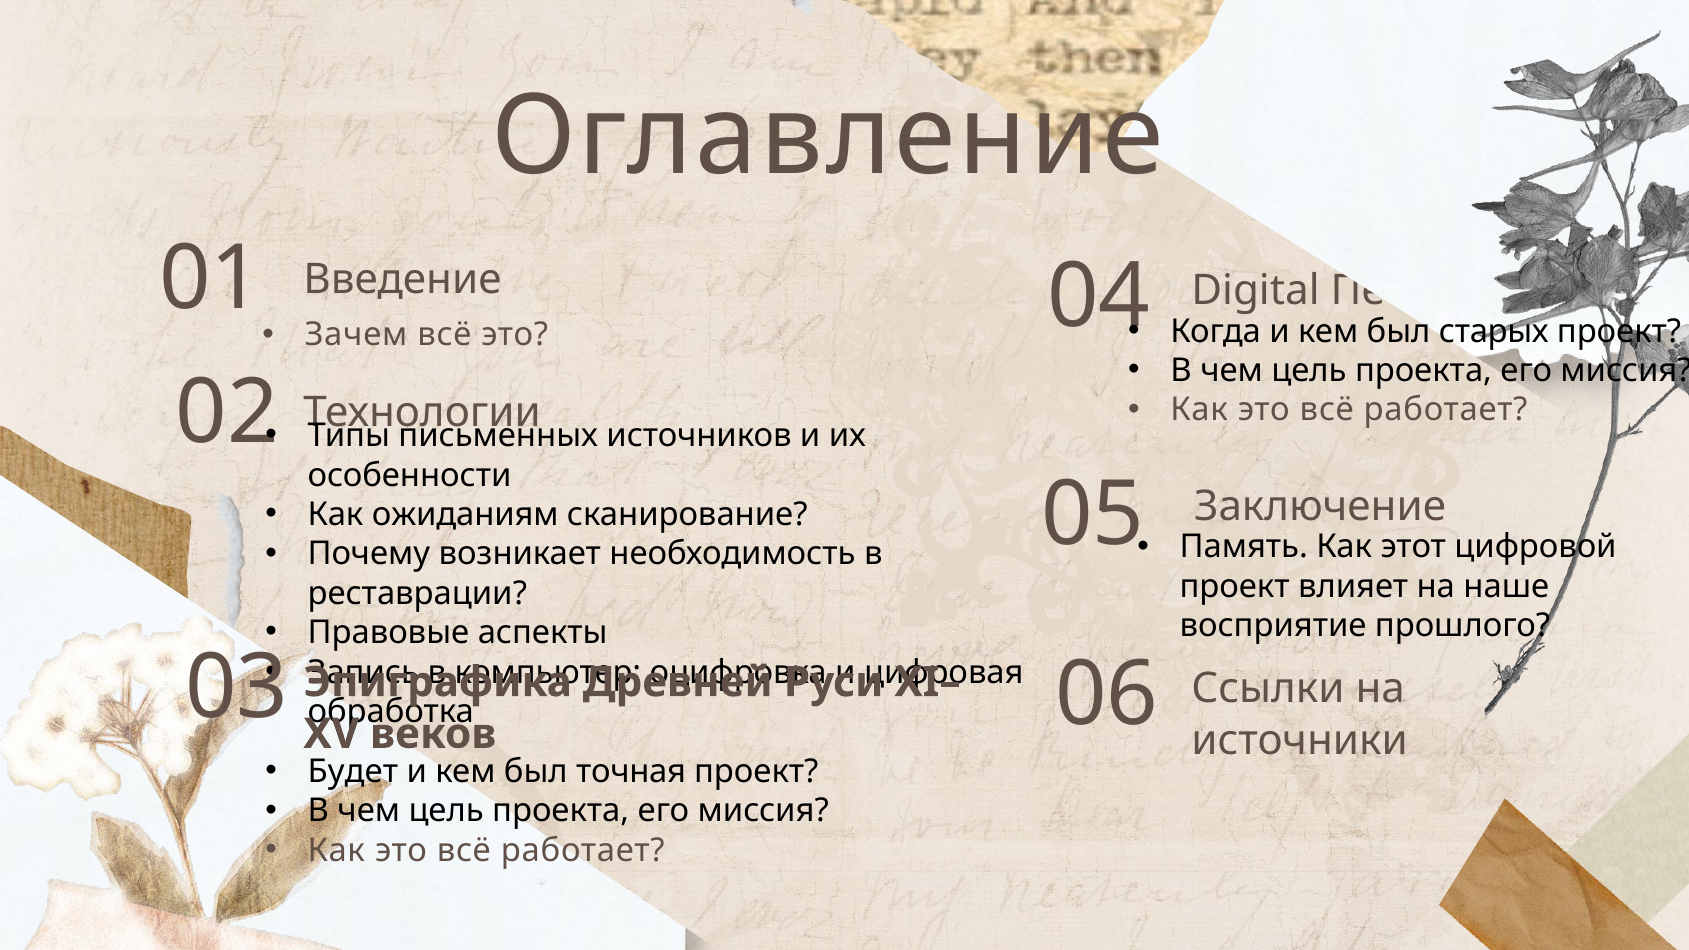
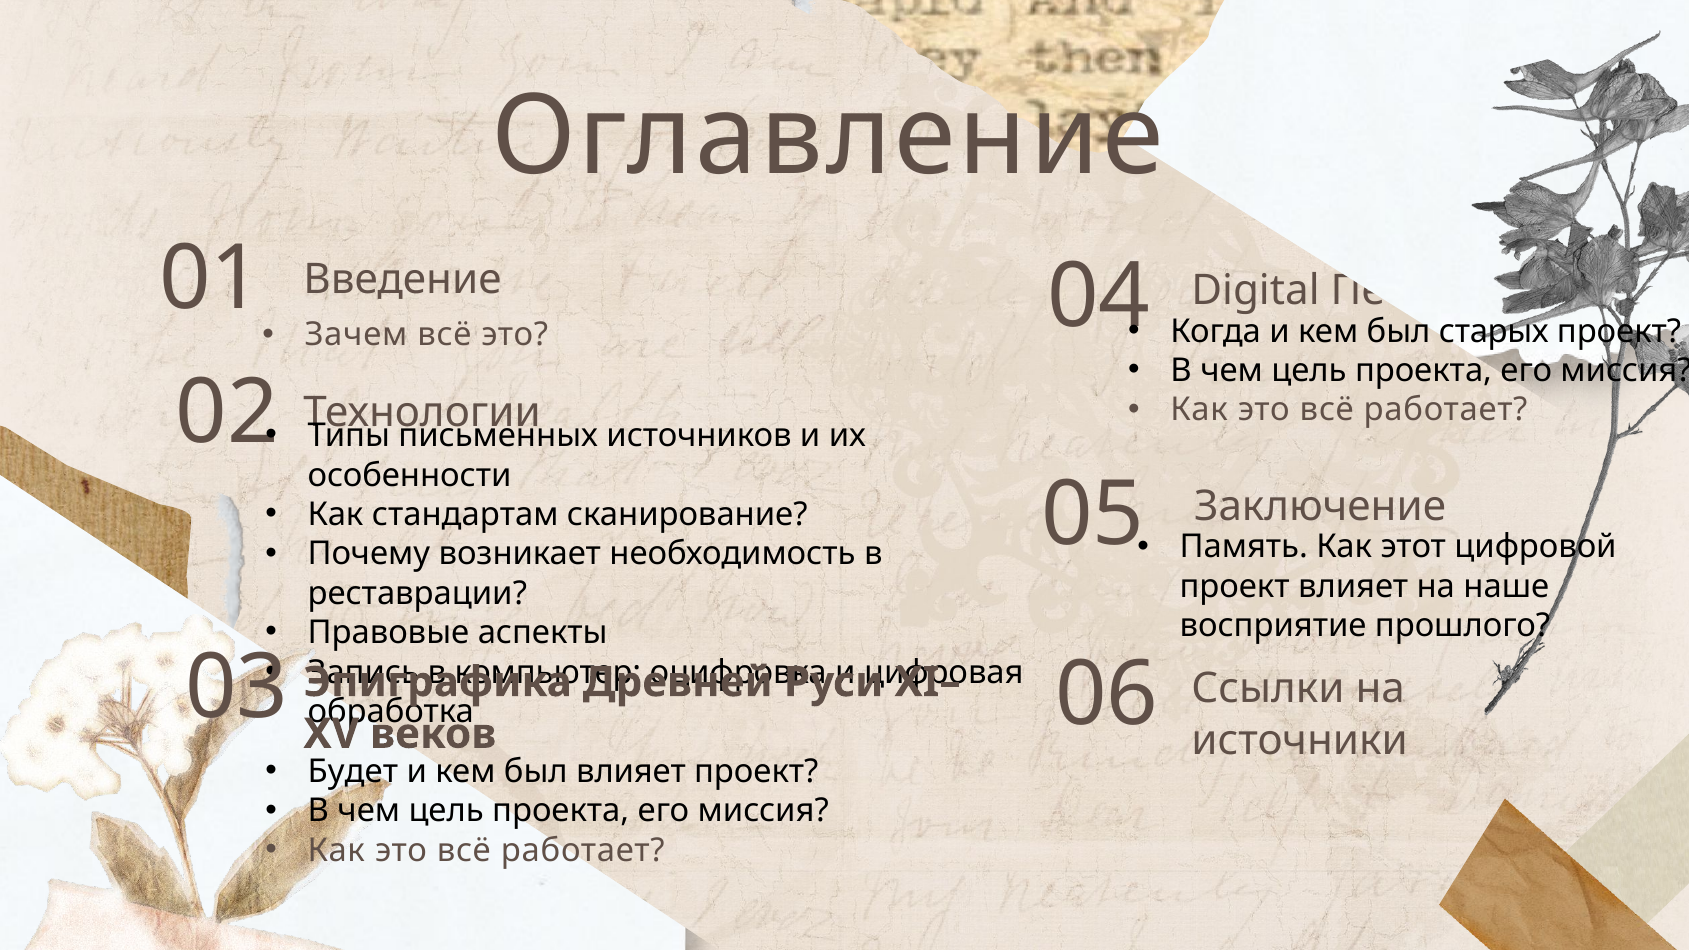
ожиданиям: ожиданиям -> стандартам (465, 515)
был точная: точная -> влияет (631, 772)
